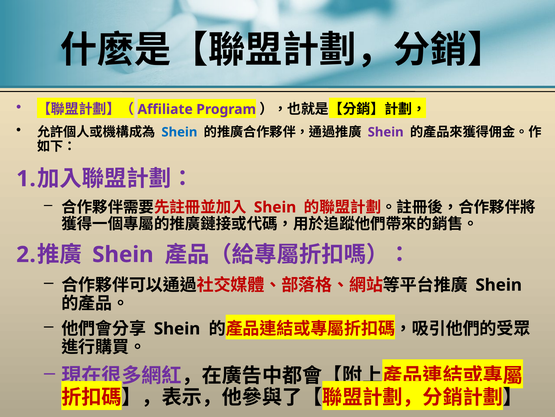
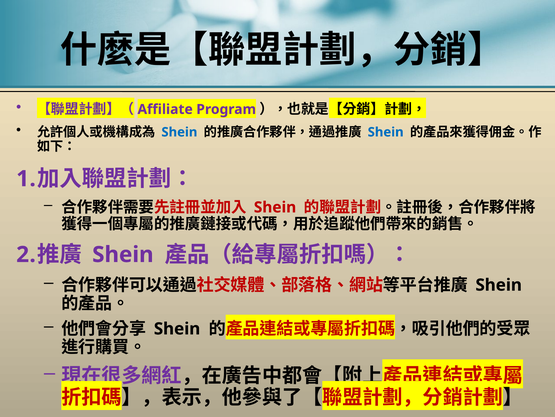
Shein colour: purple -> blue (386, 132)
